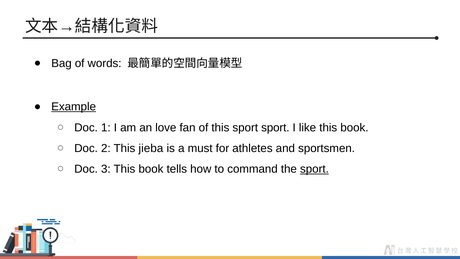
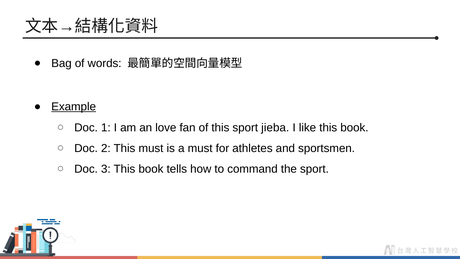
sport sport: sport -> jieba (275, 127)
This jieba: jieba -> must (151, 148)
sport underline: present -> none (314, 169)
